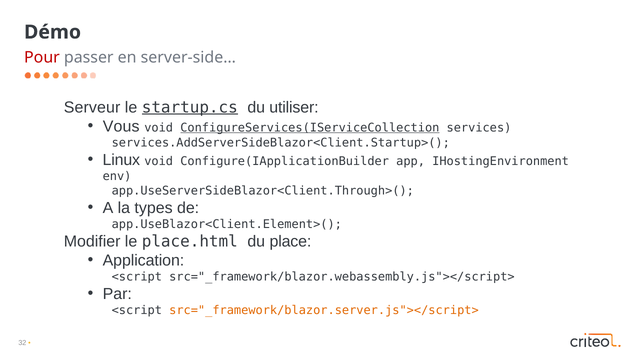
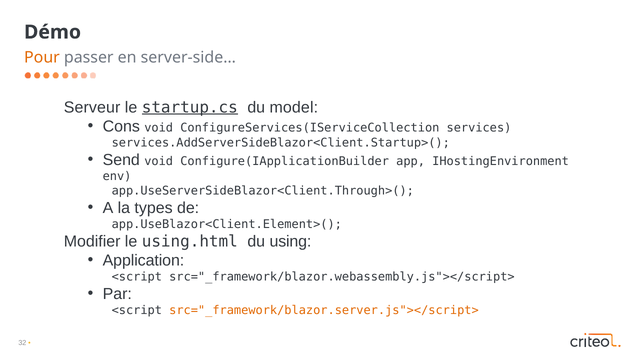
Pour colour: red -> orange (42, 57)
utiliser: utiliser -> model (294, 107)
Vous: Vous -> Cons (121, 126)
ConfigureServices(IServiceCollection underline: present -> none (310, 128)
Linux: Linux -> Send (121, 160)
place.html: place.html -> using.html (190, 241)
place: place -> using (290, 241)
